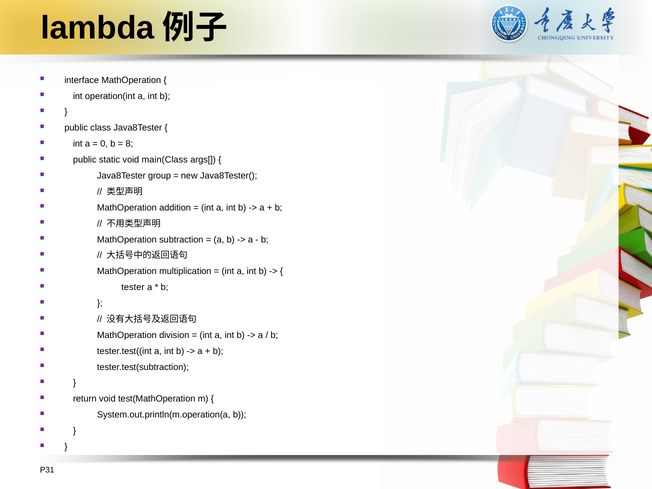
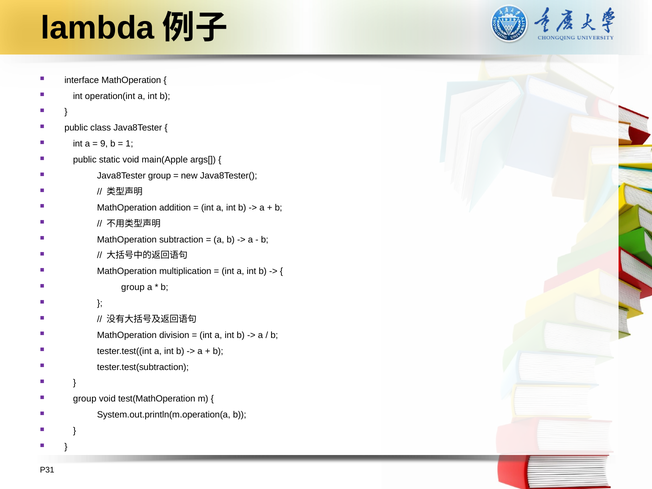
0: 0 -> 9 (104, 144)
8: 8 -> 1 (129, 144)
main(Class: main(Class -> main(Apple (165, 160)
tester: tester -> group (133, 287)
return: return -> group (85, 399)
